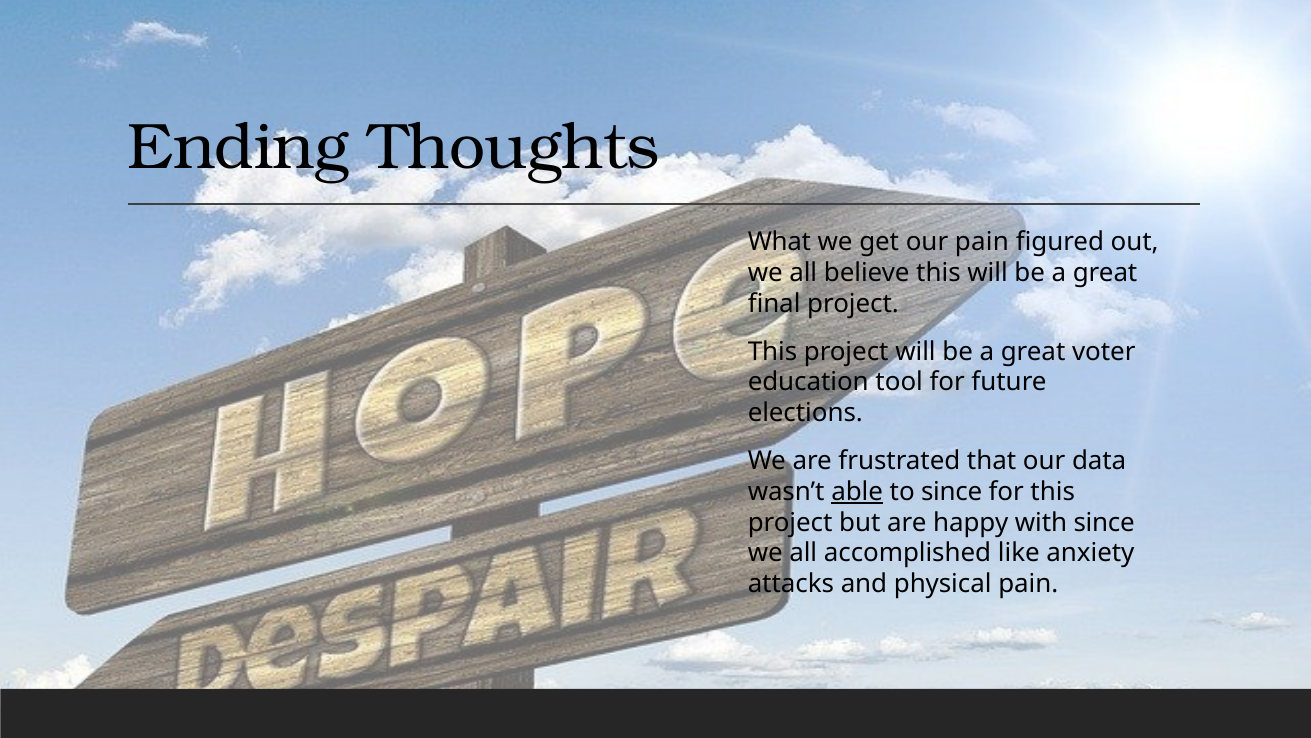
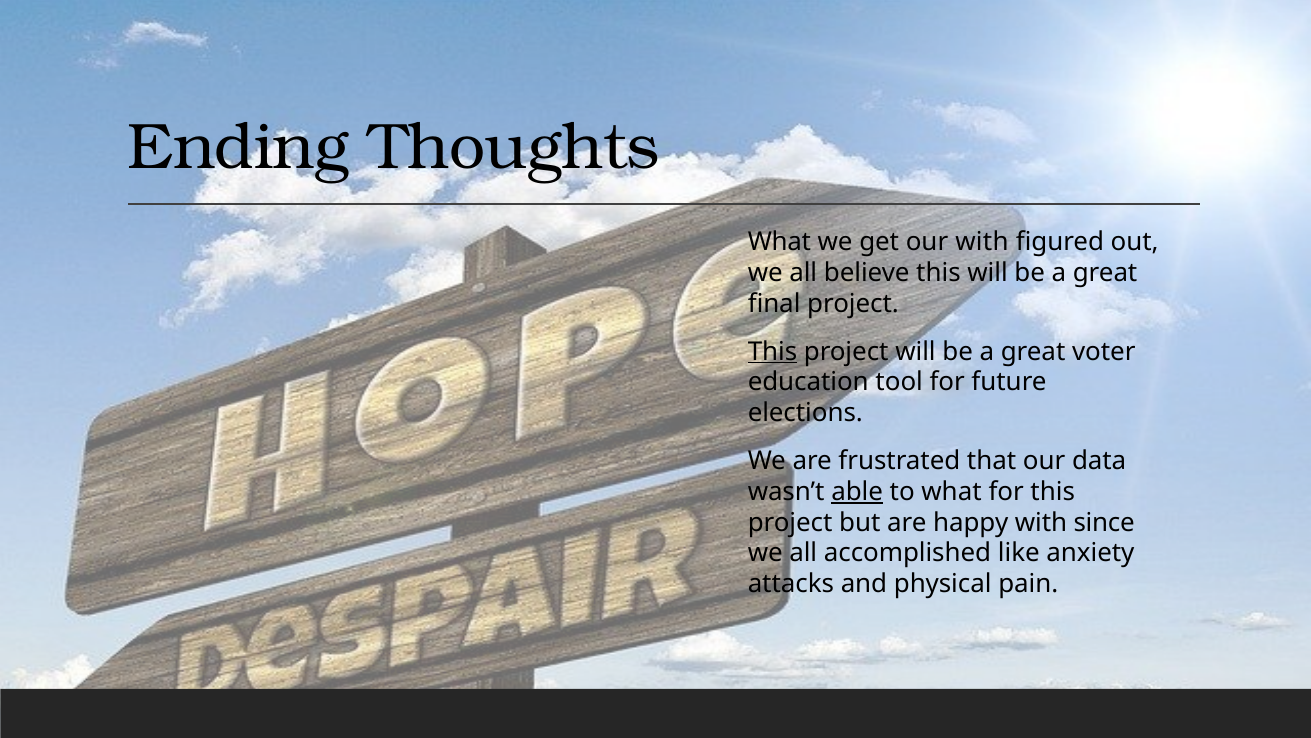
our pain: pain -> with (982, 242)
This underline: none -> present (772, 351)
to since: since -> what (952, 491)
